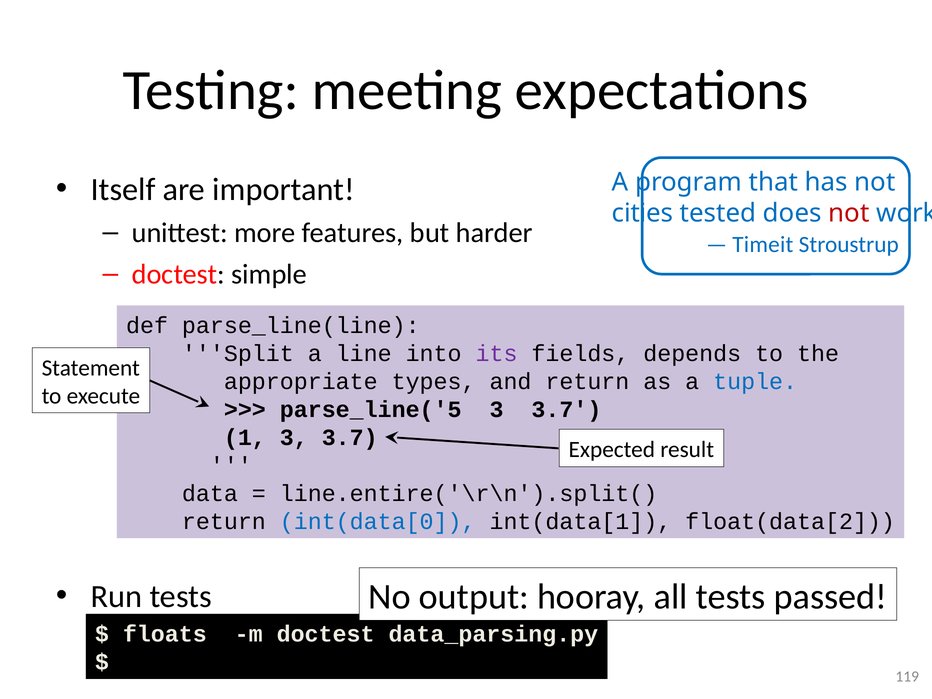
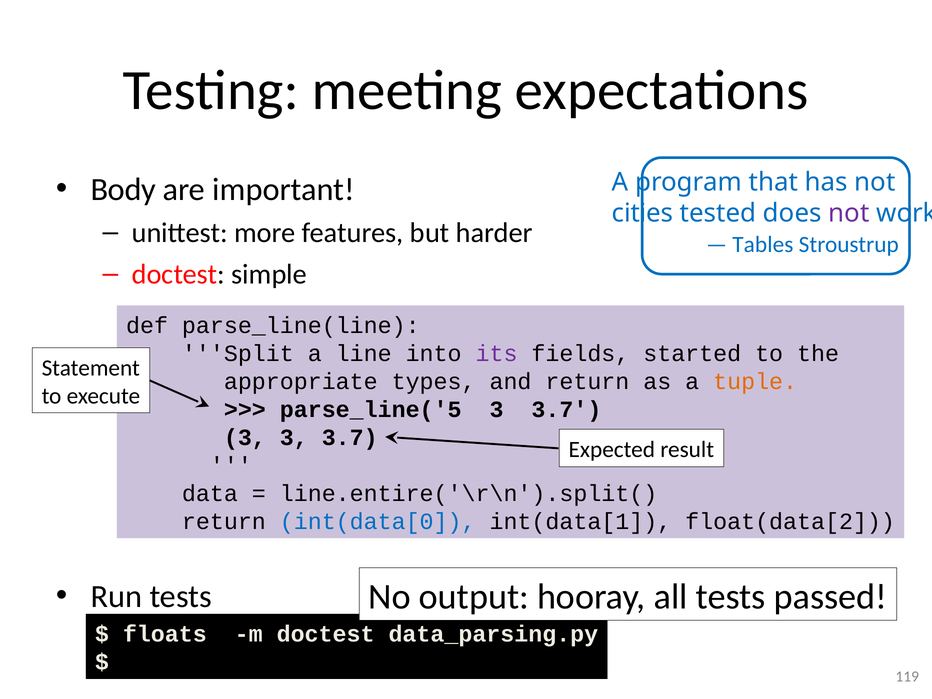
Itself: Itself -> Body (123, 189)
not colour: red -> purple (849, 213)
Timeit: Timeit -> Tables (763, 245)
depends: depends -> started (692, 354)
tuple colour: blue -> orange (755, 382)
1: 1 -> 3 (245, 437)
